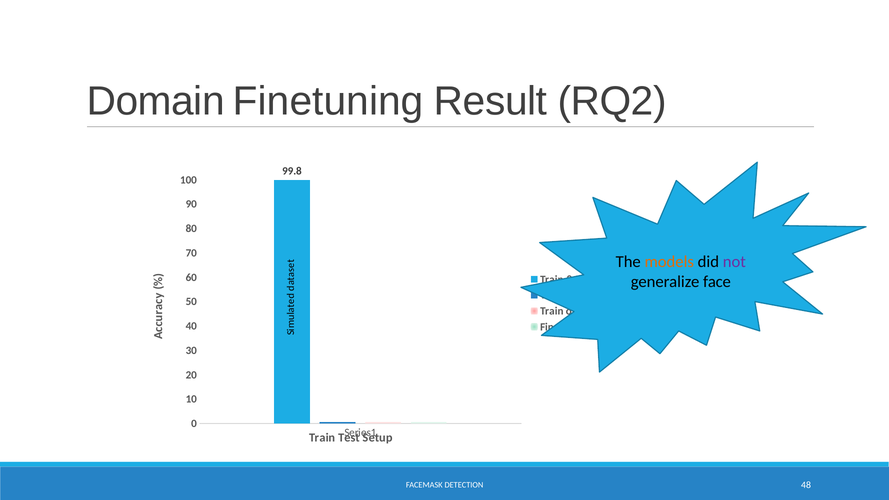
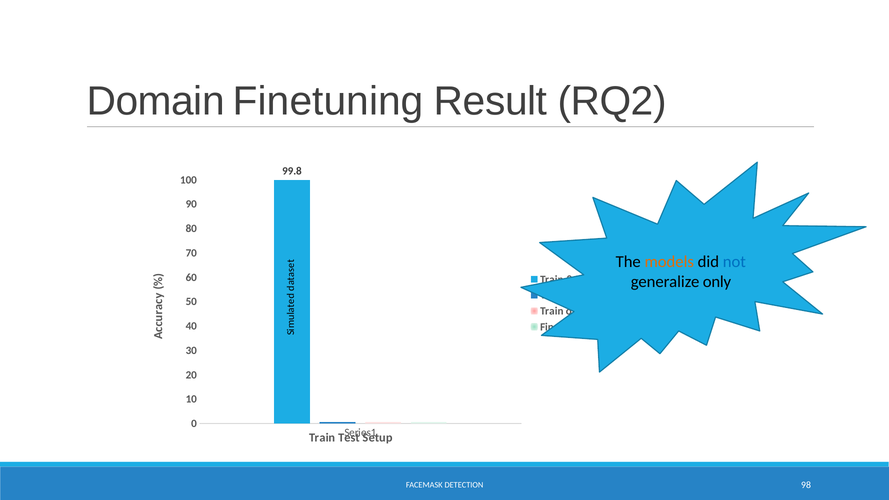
not colour: purple -> blue (734, 262)
face: face -> only (717, 282)
48: 48 -> 98 (806, 485)
